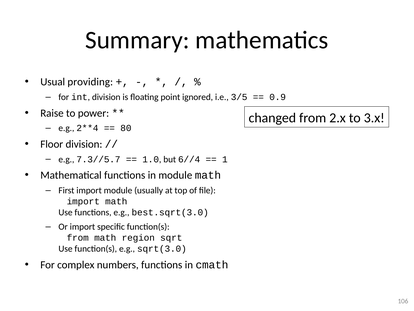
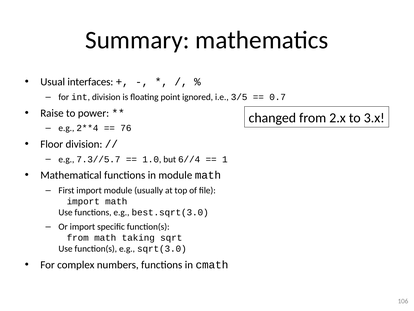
providing: providing -> interfaces (90, 82)
0.9: 0.9 -> 0.7 (278, 97)
80: 80 -> 76 (126, 128)
region: region -> taking (138, 238)
